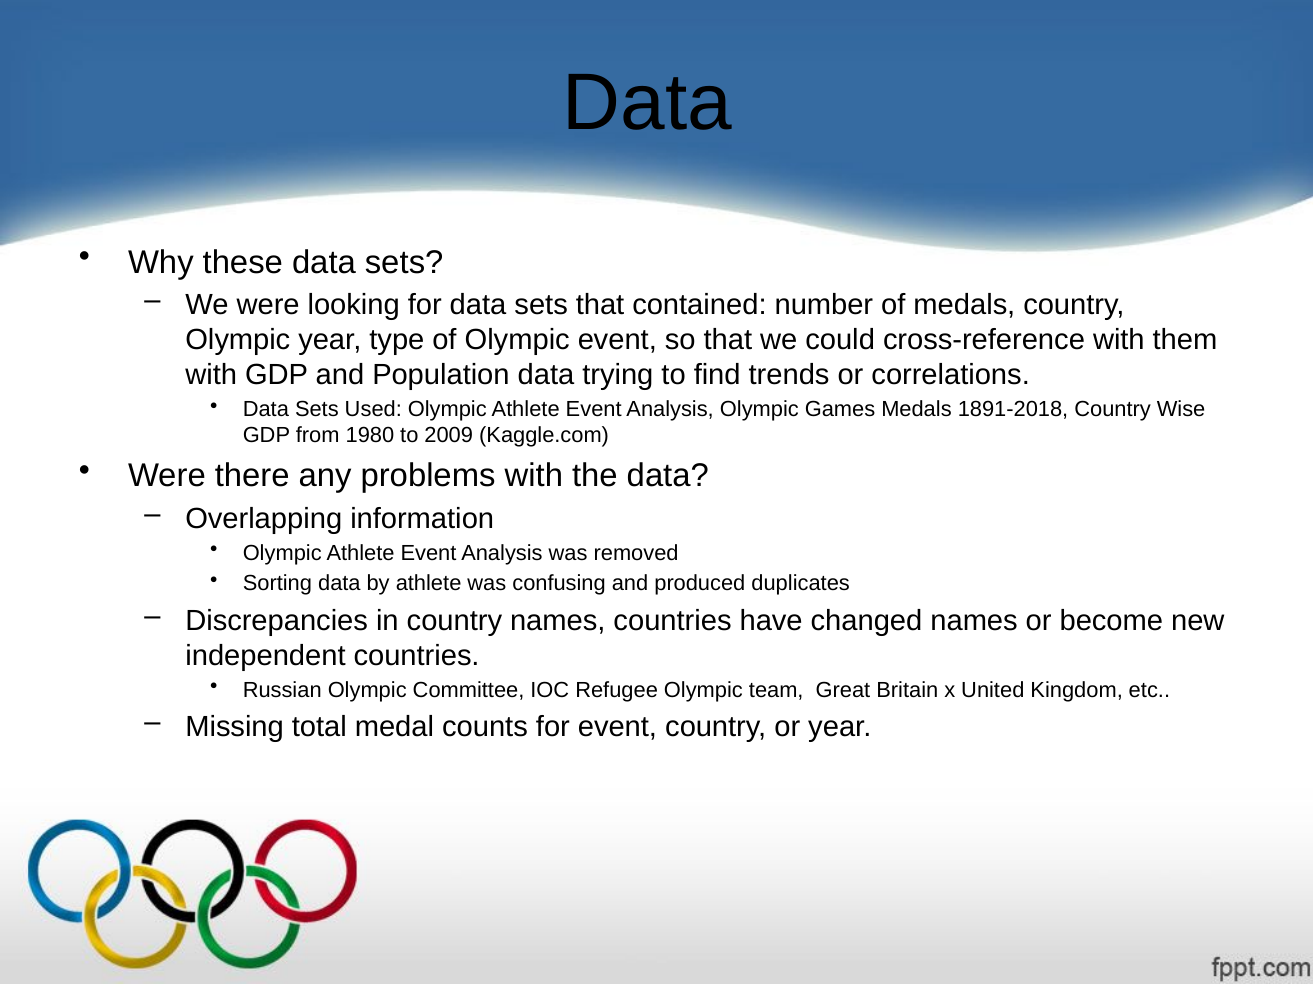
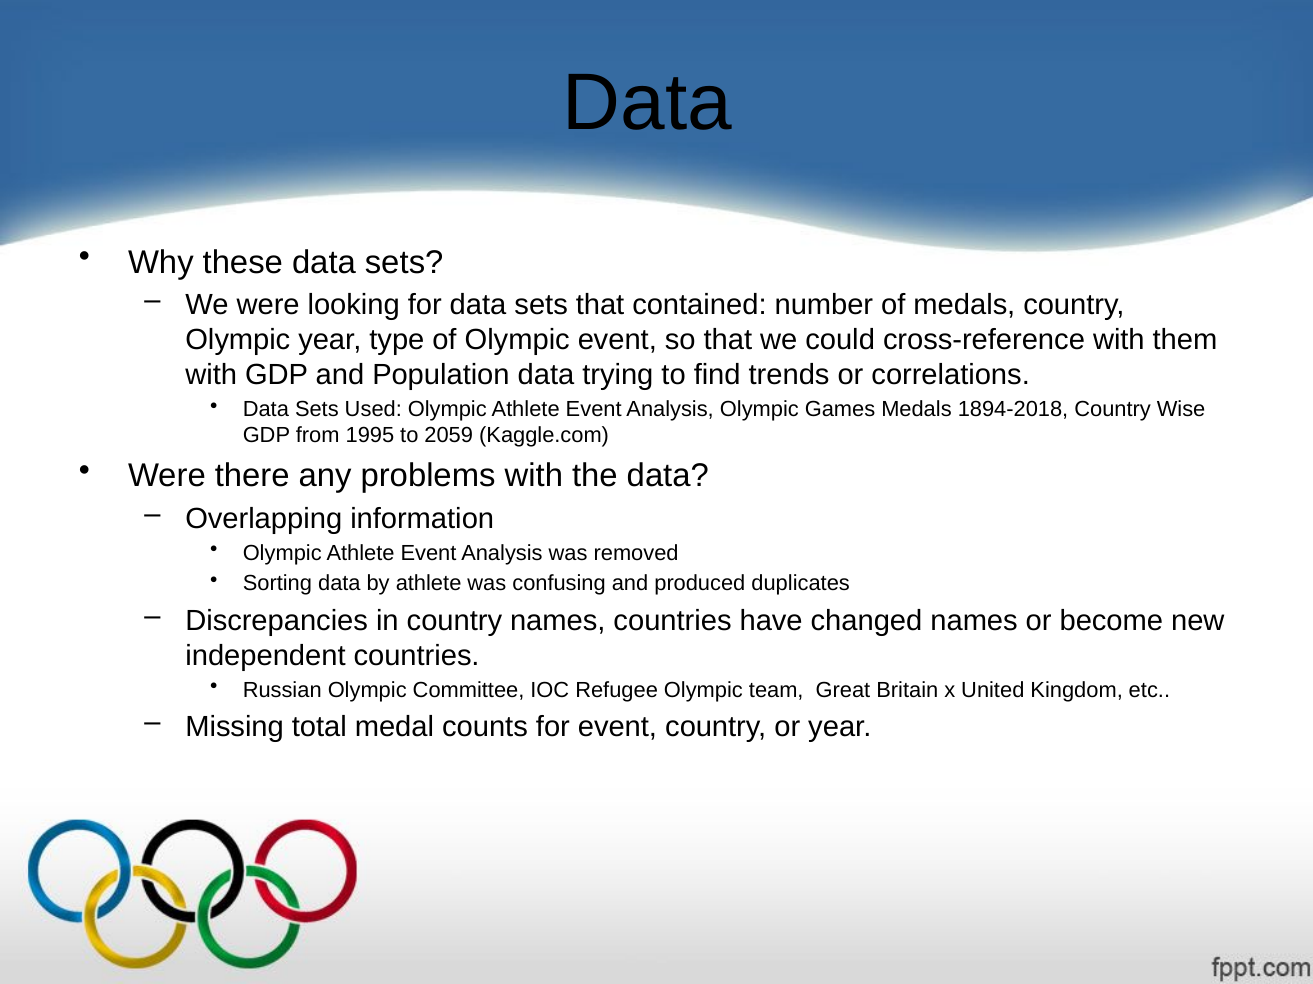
1891-2018: 1891-2018 -> 1894-2018 (1013, 410)
1980: 1980 -> 1995 (370, 436)
2009: 2009 -> 2059 (449, 436)
